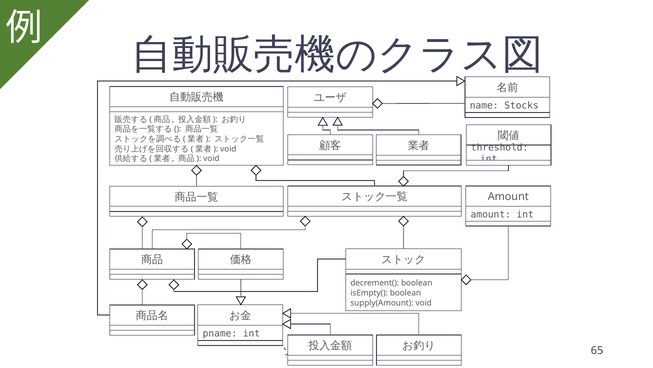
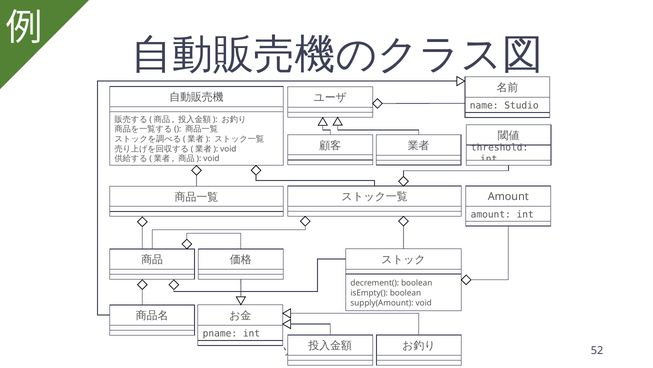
Stocks: Stocks -> Studio (521, 105)
65: 65 -> 52 (597, 350)
